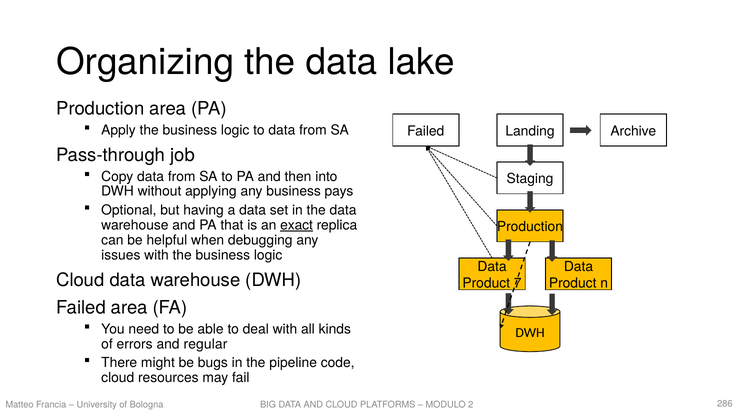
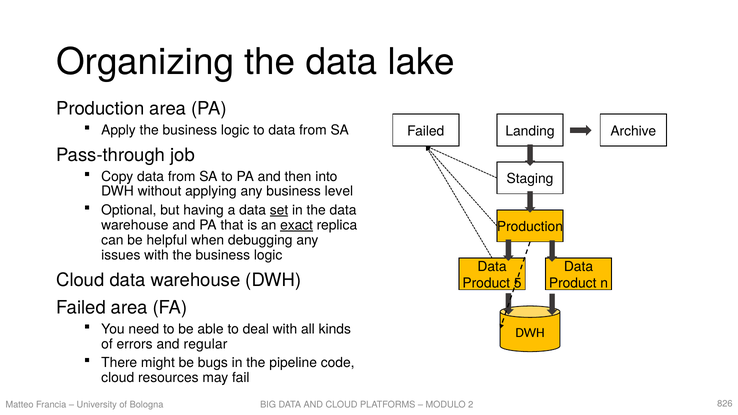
pays: pays -> level (339, 191)
set underline: none -> present (279, 210)
7: 7 -> 5 (518, 283)
286: 286 -> 826 (725, 404)
